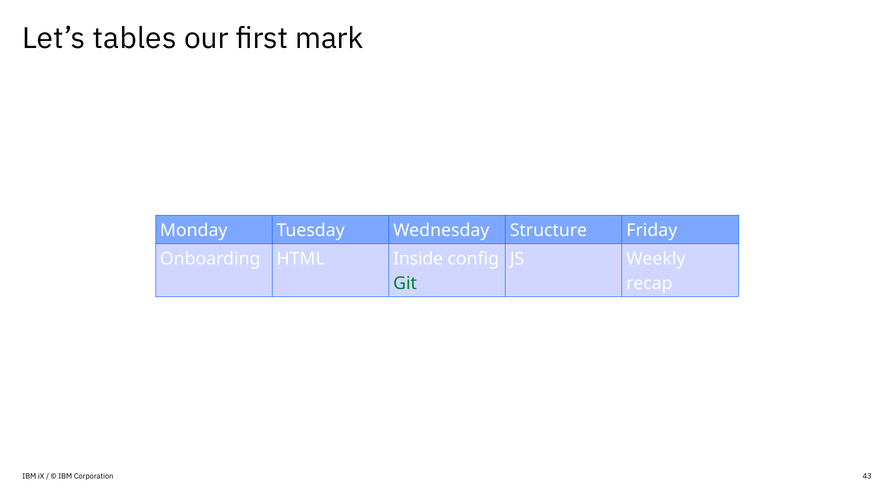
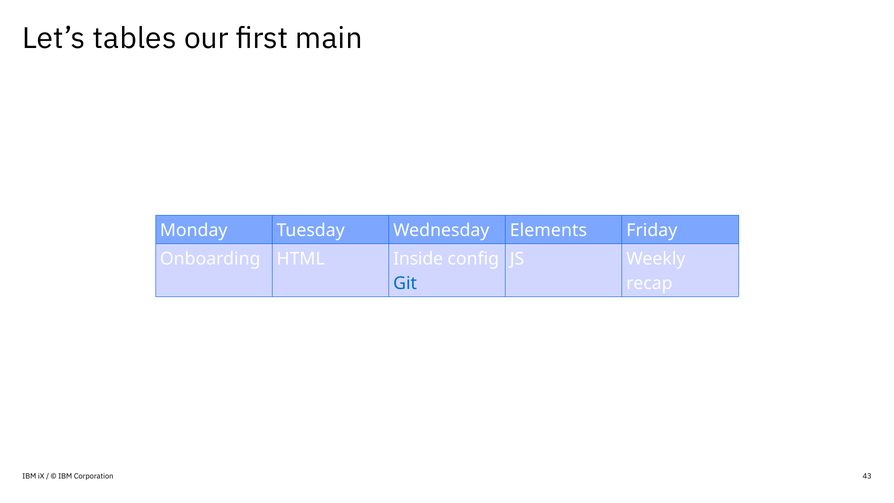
mark: mark -> main (329, 38)
Structure: Structure -> Elements (548, 231)
Git colour: green -> blue (405, 283)
